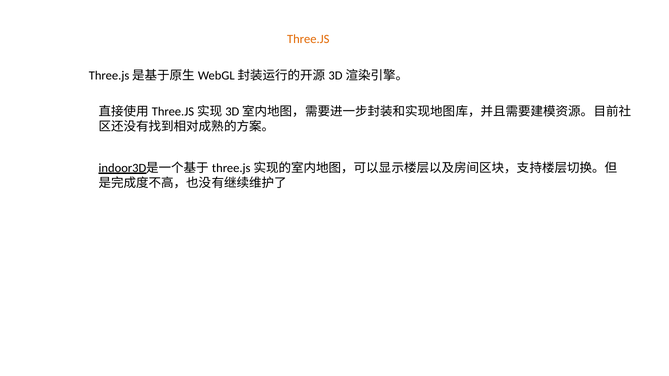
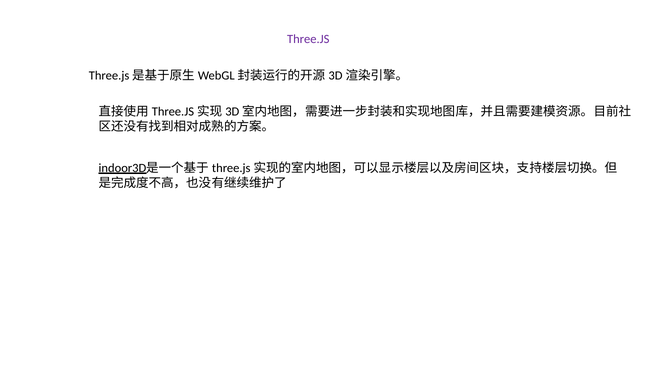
Three.JS colour: orange -> purple (308, 39)
